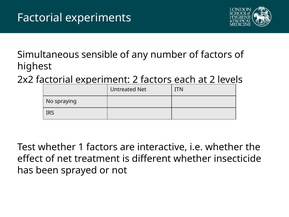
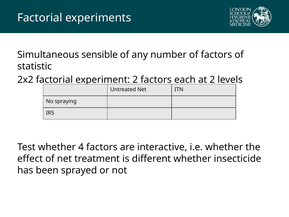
highest: highest -> statistic (35, 66)
1: 1 -> 4 (81, 147)
